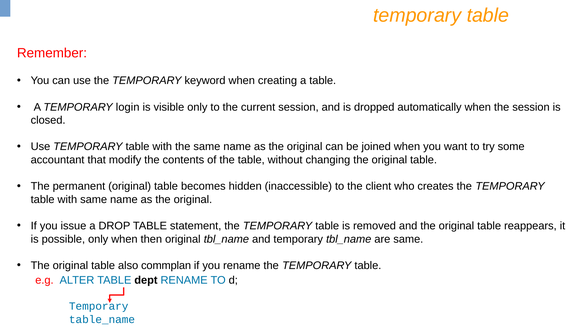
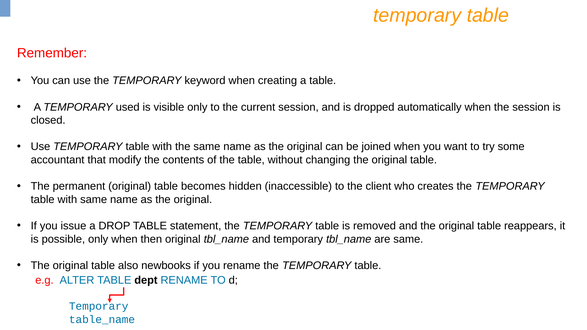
login: login -> used (128, 107)
commplan: commplan -> newbooks (166, 266)
